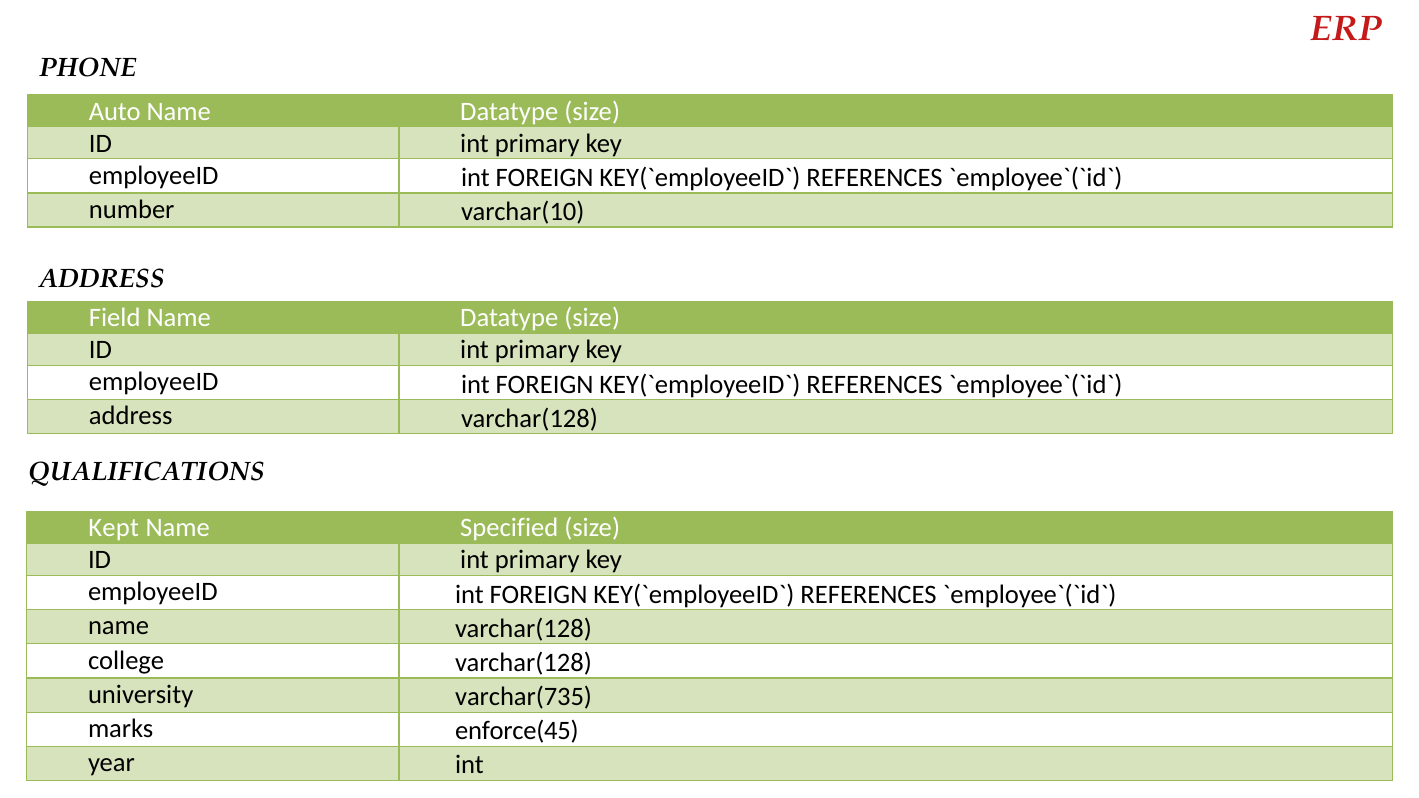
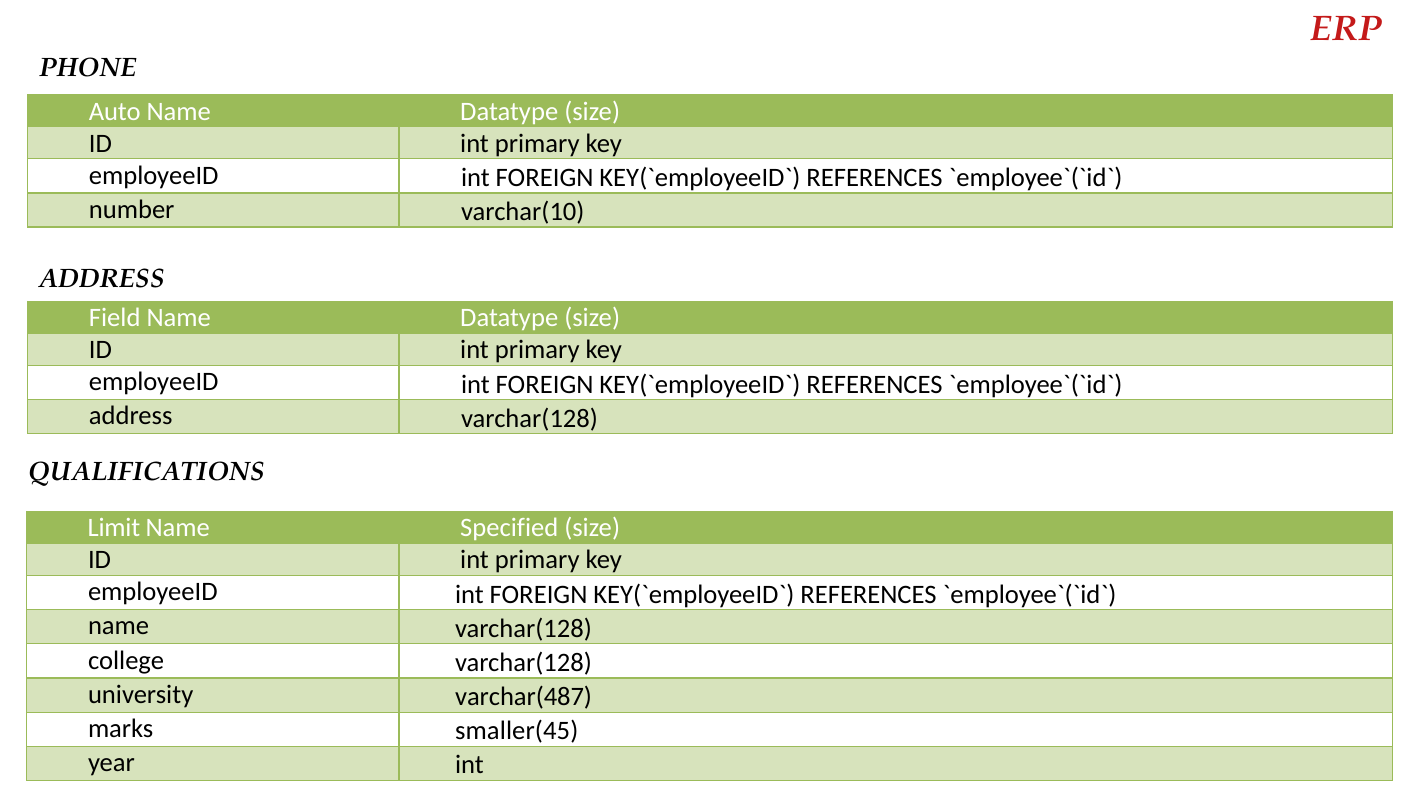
Kept: Kept -> Limit (114, 528)
varchar(735: varchar(735 -> varchar(487 (524, 697)
enforce(45: enforce(45 -> smaller(45 (517, 731)
